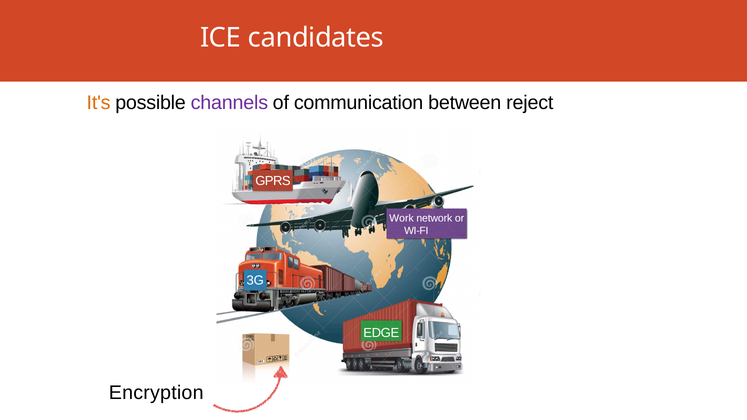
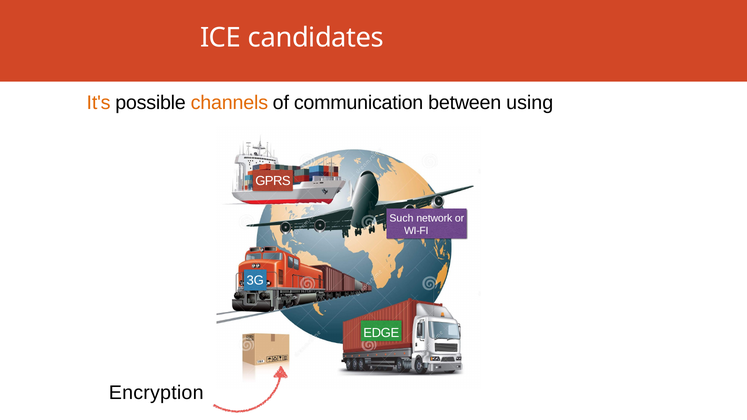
channels colour: purple -> orange (229, 103)
reject: reject -> using (530, 103)
Work: Work -> Such (401, 219)
